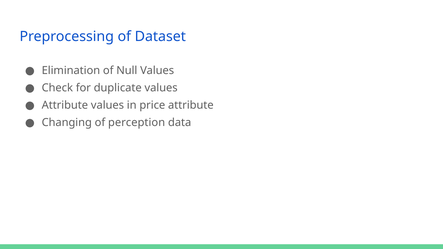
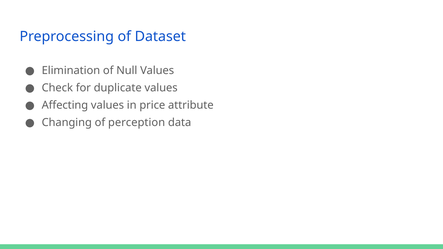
Attribute: Attribute -> Affecting (65, 105)
